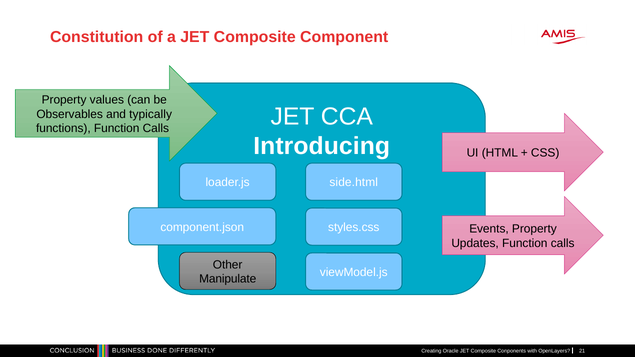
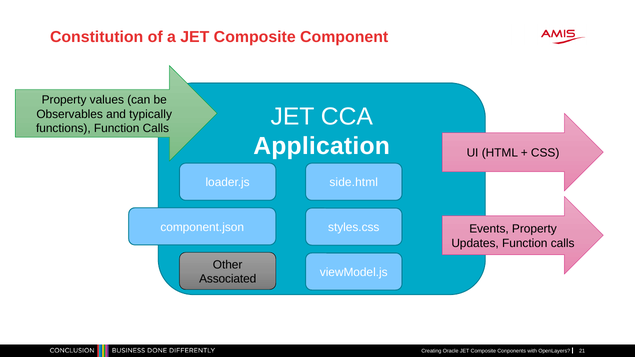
Introducing: Introducing -> Application (322, 146)
Manipulate: Manipulate -> Associated (228, 279)
